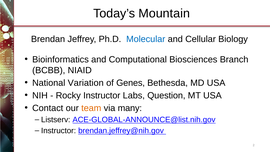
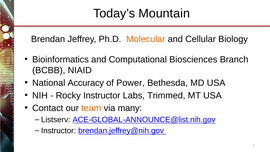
Molecular colour: blue -> orange (146, 39)
Variation: Variation -> Accuracy (86, 83)
Genes: Genes -> Power (130, 83)
Question: Question -> Trimmed (166, 95)
